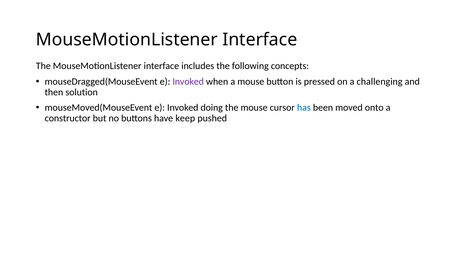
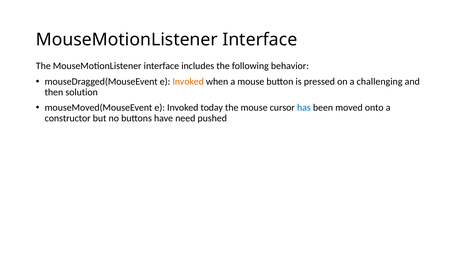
concepts: concepts -> behavior (290, 66)
Invoked colour: purple -> orange (188, 81)
doing: doing -> today (212, 108)
keep: keep -> need (185, 118)
